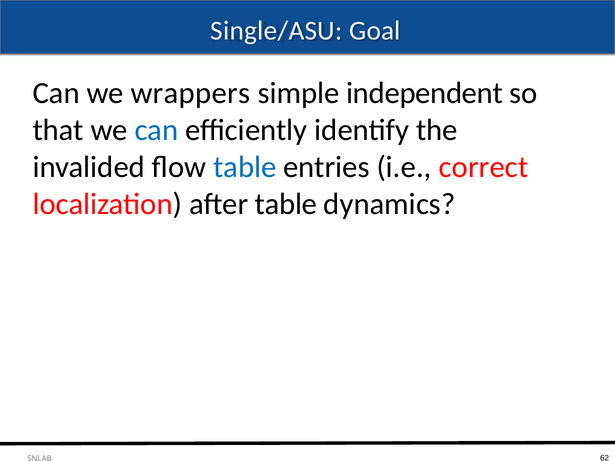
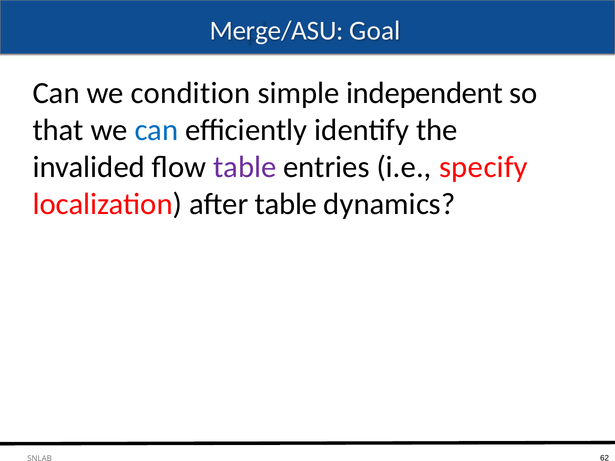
Single/ASU: Single/ASU -> Merge/ASU (277, 31)
wrappers: wrappers -> condition (191, 93)
table colour: blue -> purple (245, 167)
correct: correct -> specify (483, 167)
